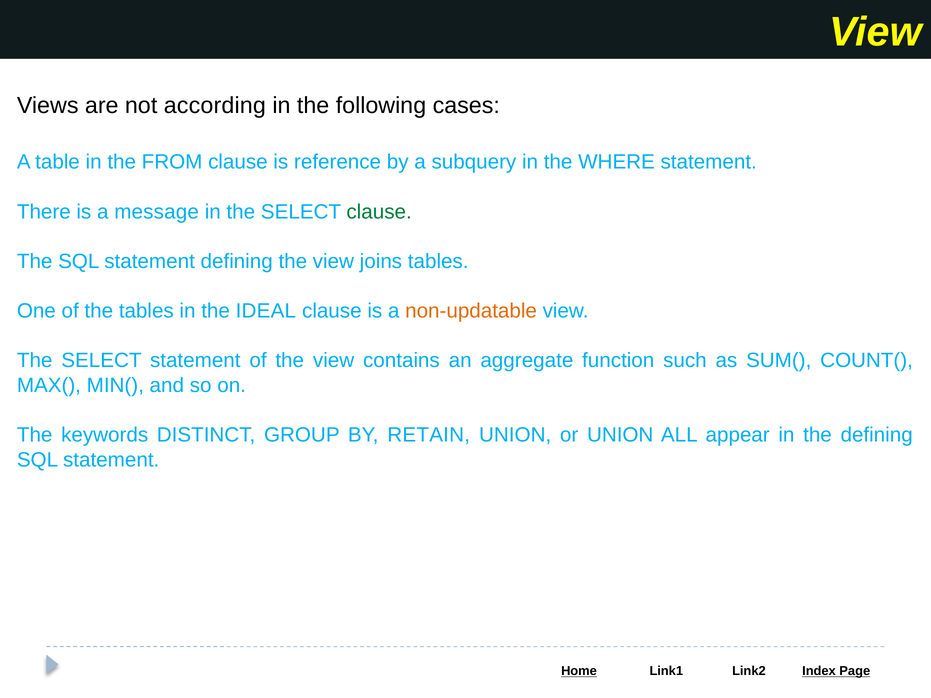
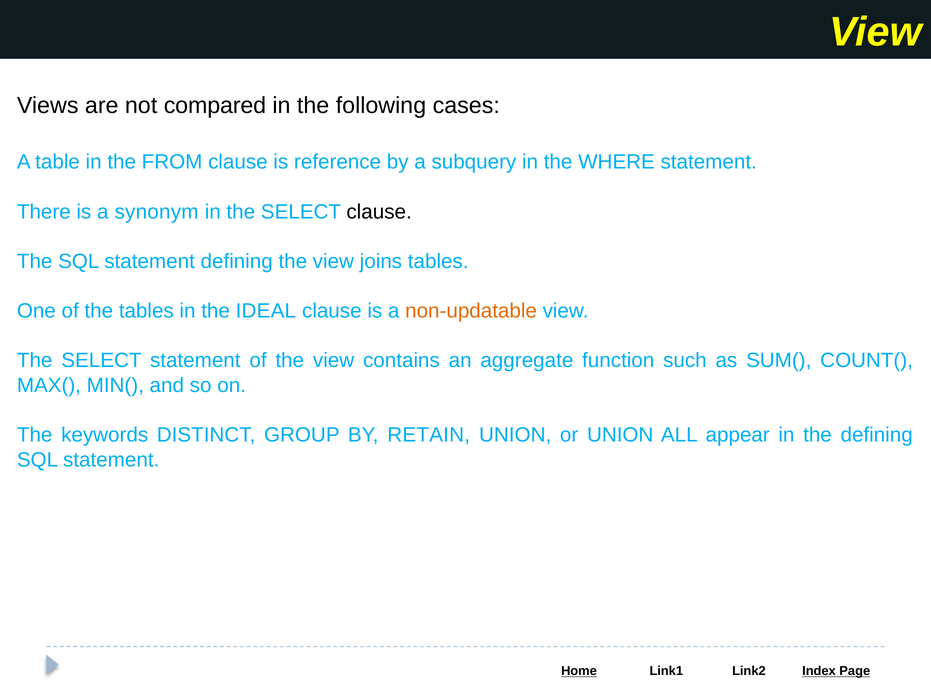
according: according -> compared (215, 105)
message: message -> synonym (157, 212)
clause colour: green -> black (379, 212)
